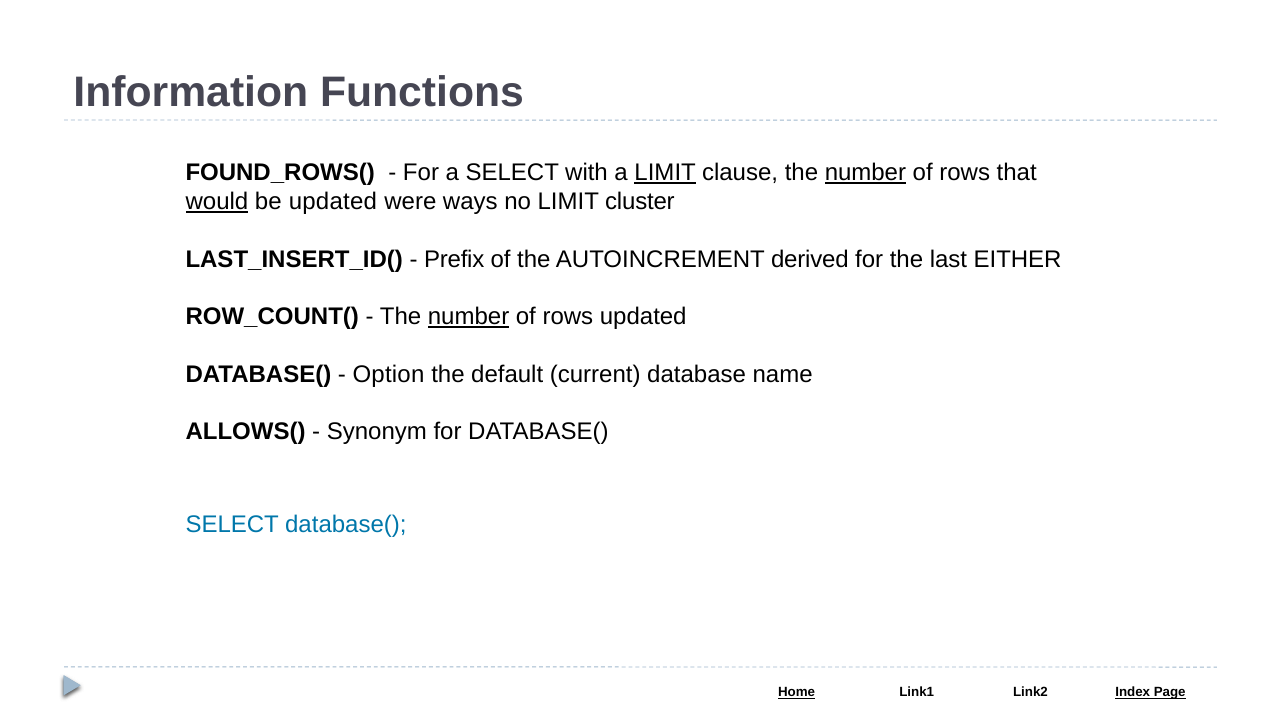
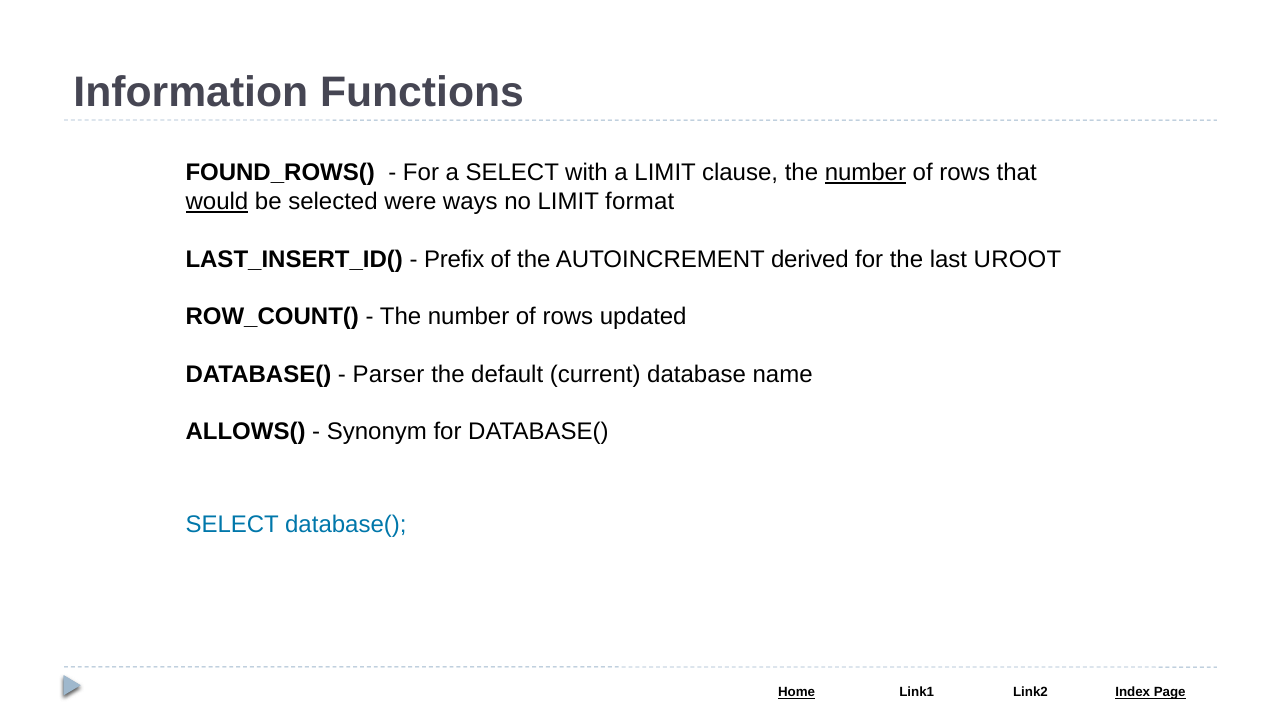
LIMIT underline: present -> none (665, 173)
be updated: updated -> selected (333, 202)
cluster: cluster -> format (640, 202)
EITHER: EITHER -> UROOT (1017, 259)
number underline: present -> none (469, 317)
Option: Option -> Parser (388, 375)
